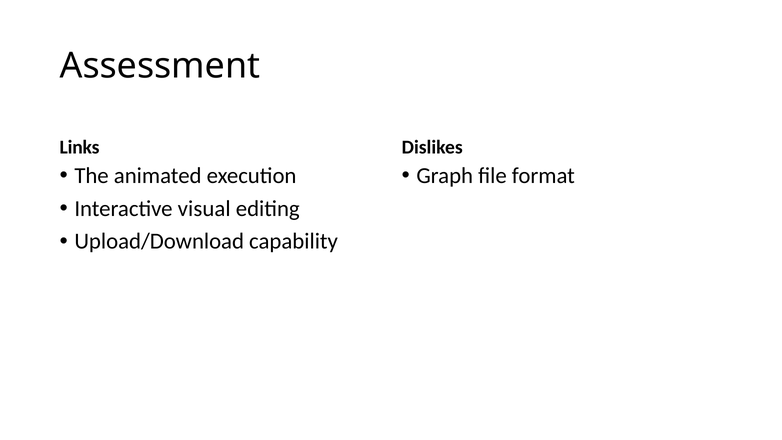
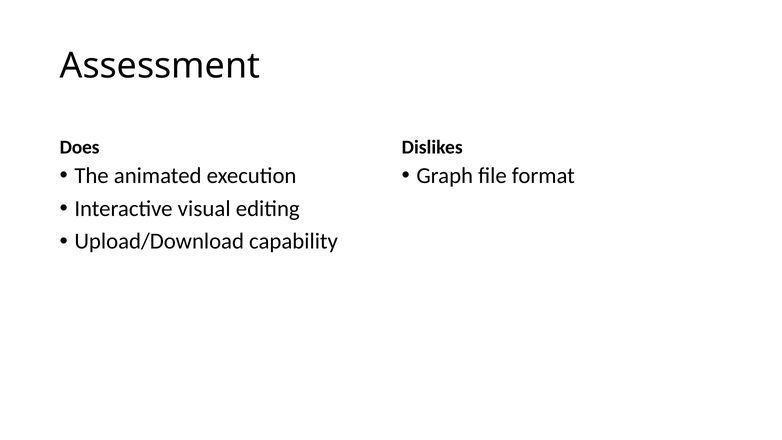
Links: Links -> Does (80, 147)
